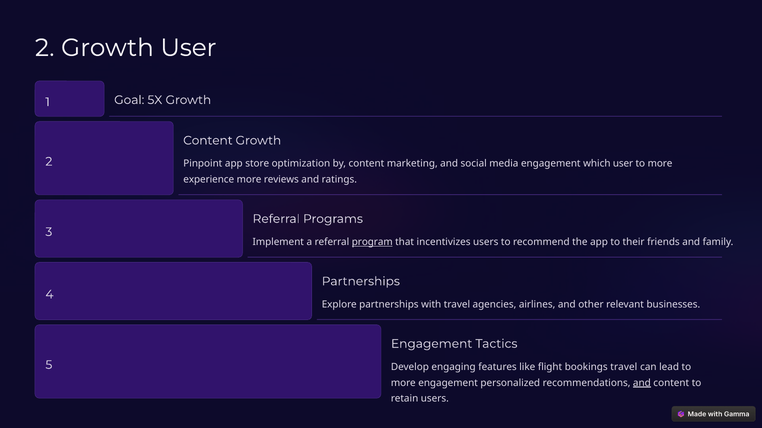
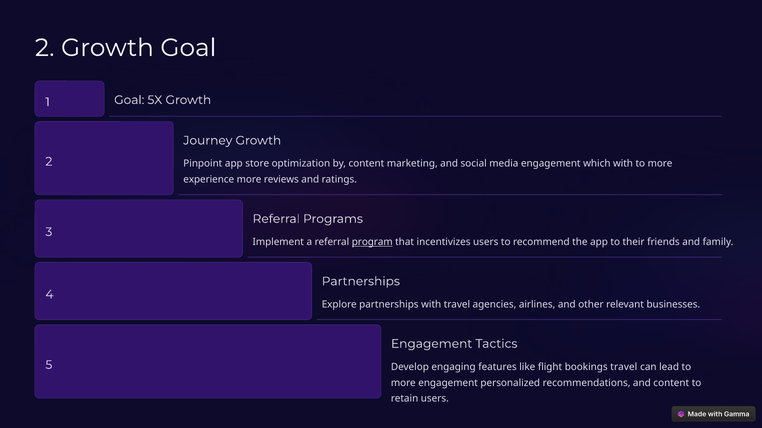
Growth User: User -> Goal (188, 48)
Content: Content -> Journey (208, 141)
which user: user -> with (623, 164)
and underline: present -> none (642, 383)
